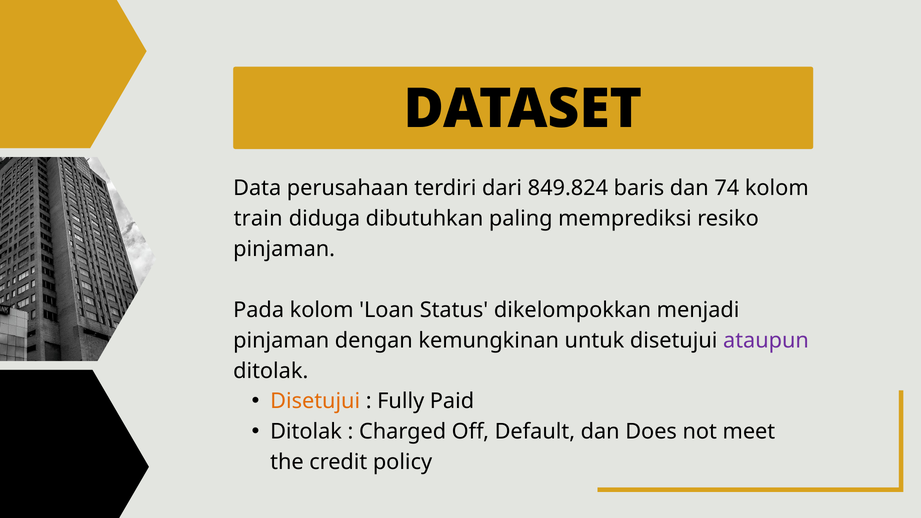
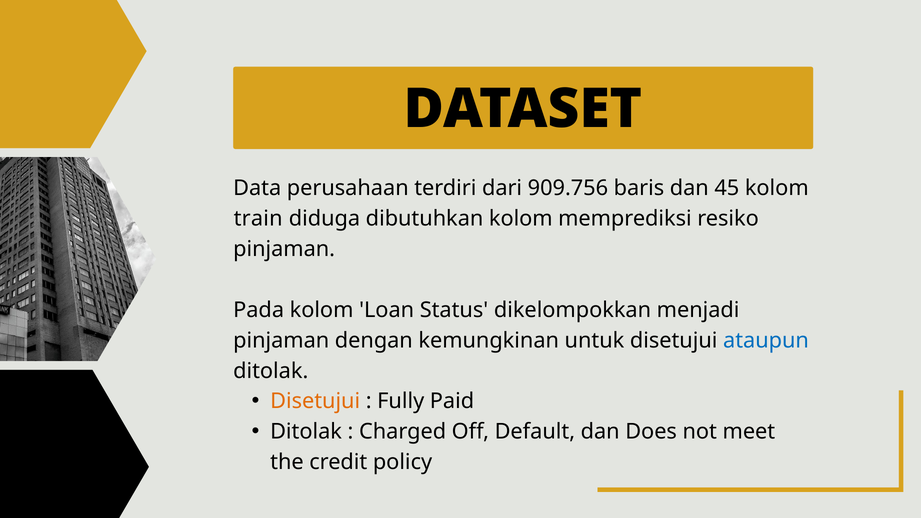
849.824: 849.824 -> 909.756 (568, 188)
74: 74 -> 45 (727, 188)
dibutuhkan paling: paling -> kolom (521, 219)
ataupun colour: purple -> blue (766, 340)
